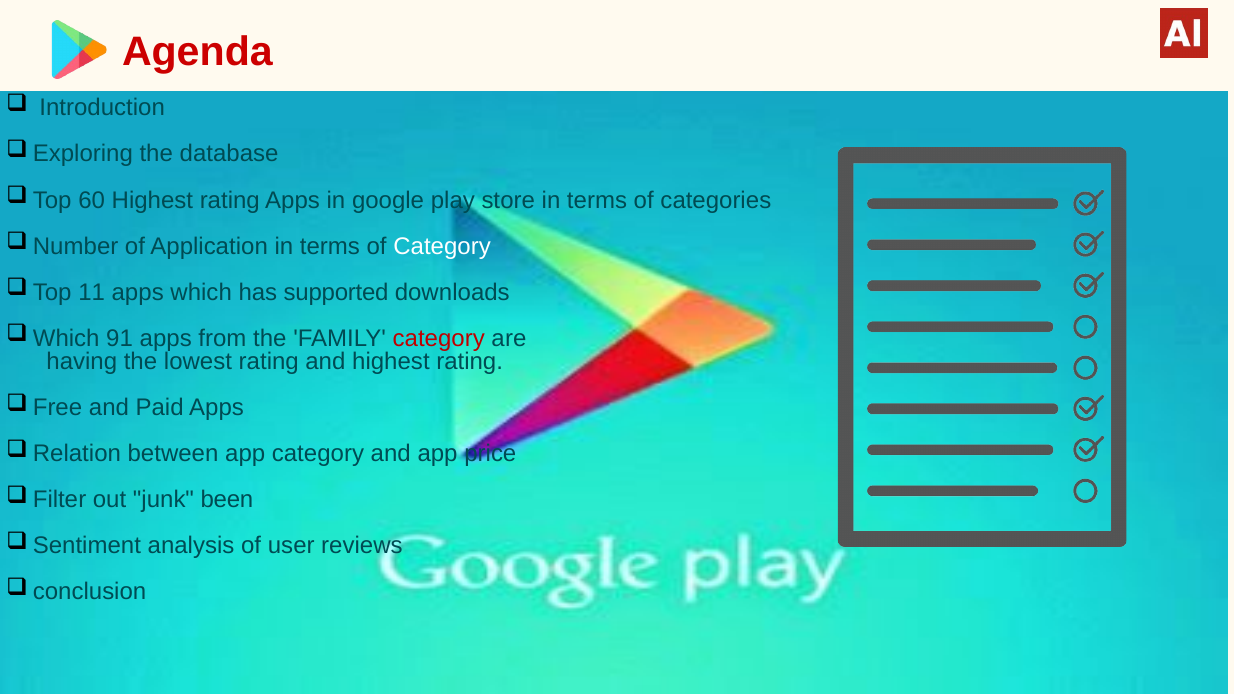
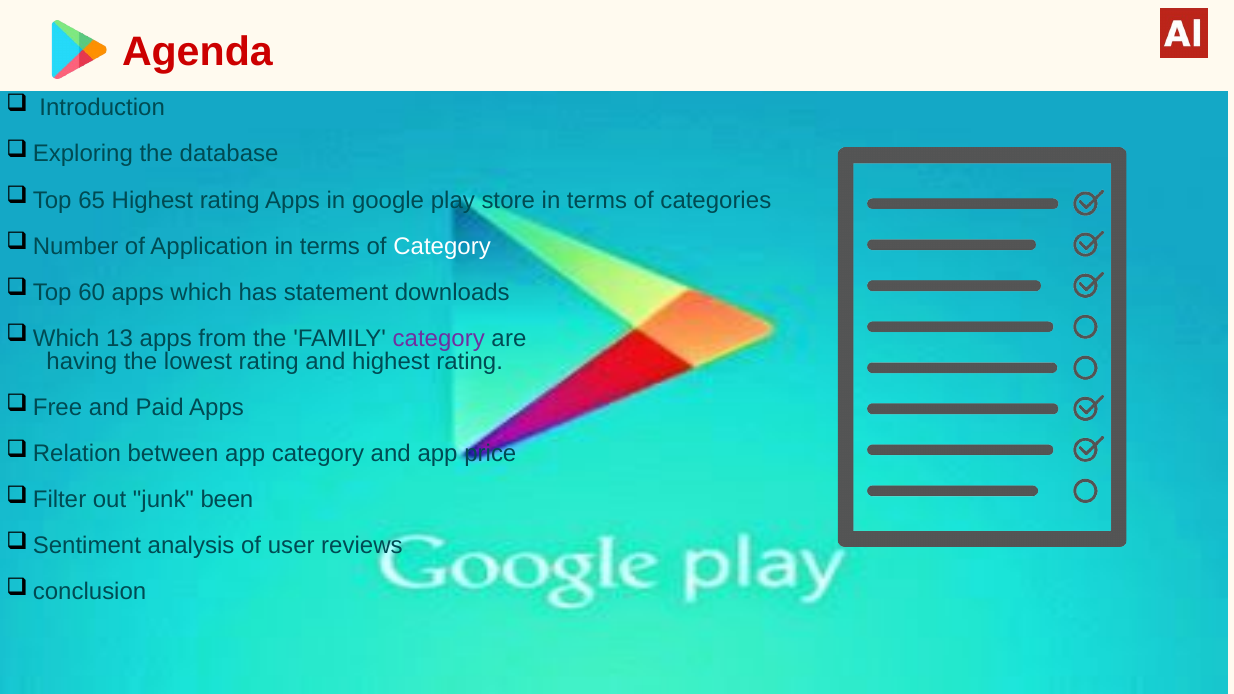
60: 60 -> 65 (92, 200)
11: 11 -> 60 (92, 292)
supported: supported -> statement (336, 292)
91: 91 -> 13 (120, 338)
category colour: red -> purple (439, 338)
